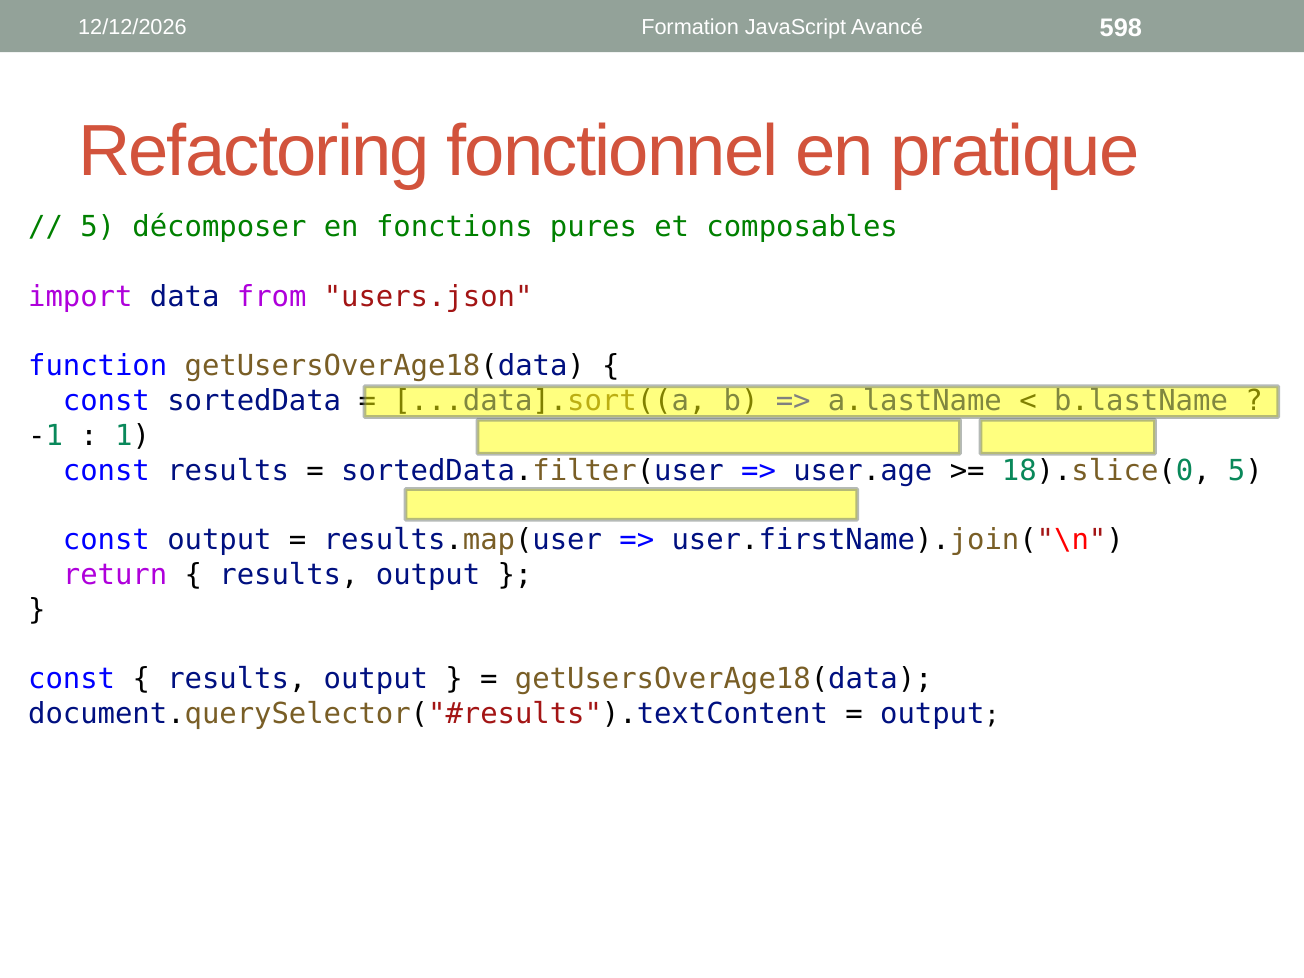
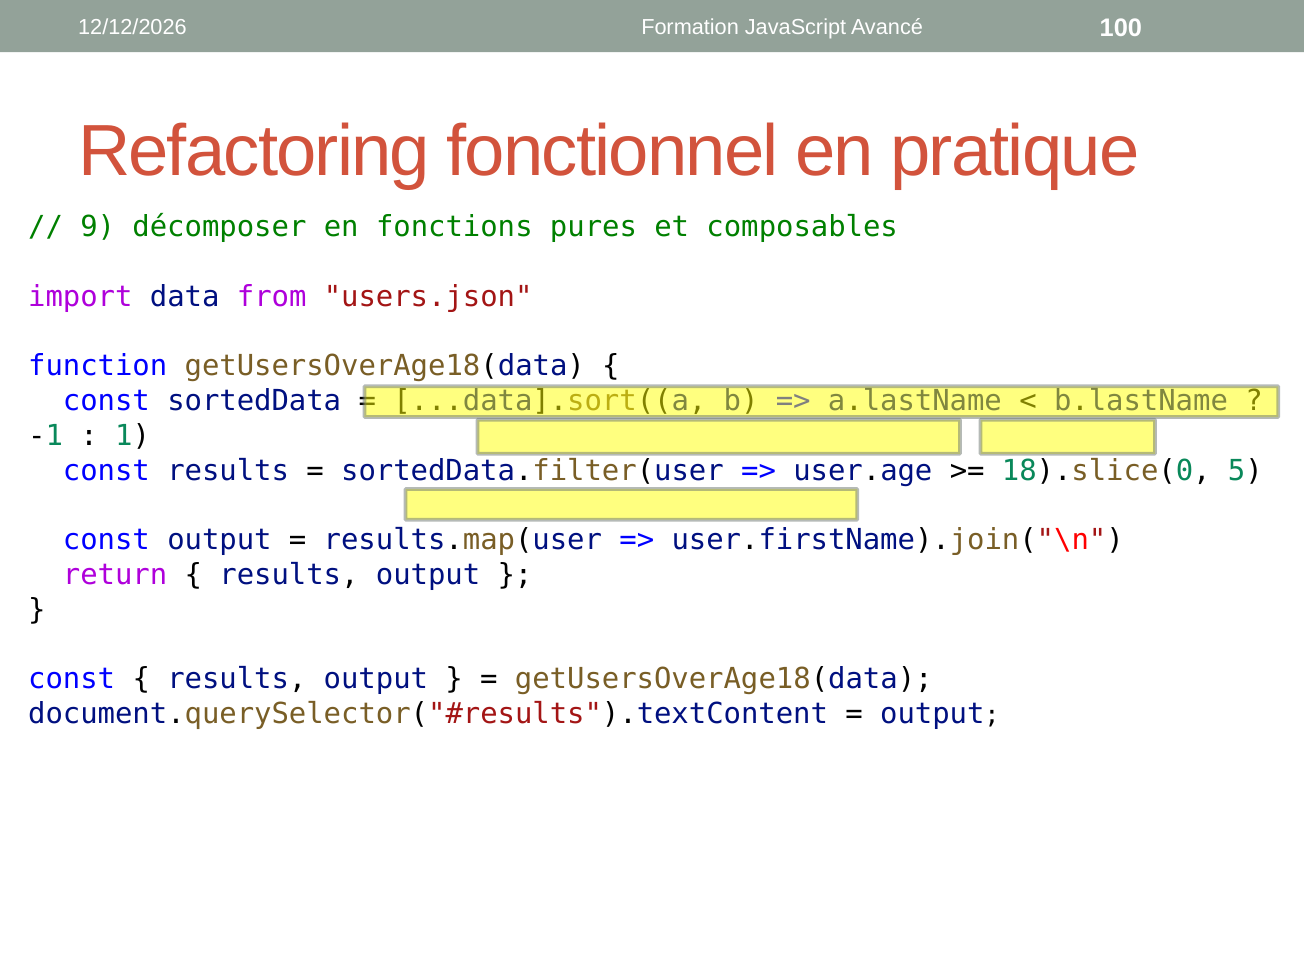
598: 598 -> 100 (1121, 28)
5: 5 -> 9 (98, 227)
